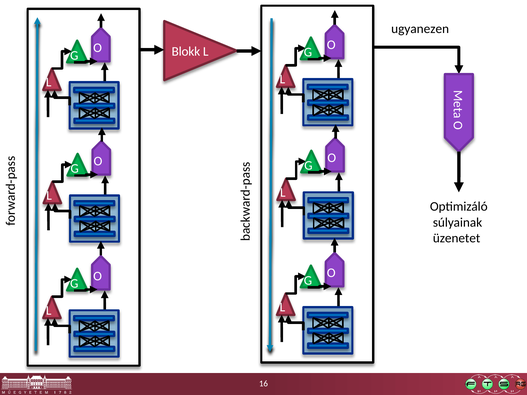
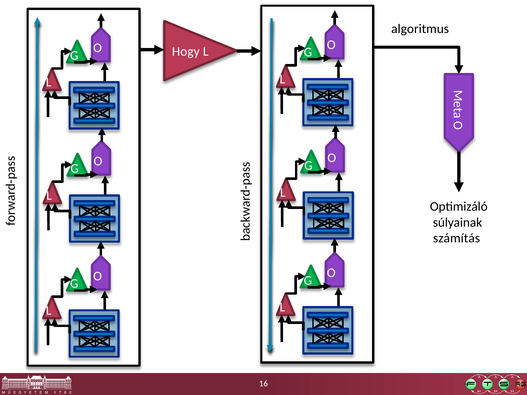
ugyanezen: ugyanezen -> algoritmus (420, 29)
Blokk: Blokk -> Hogy (186, 51)
üzenetet: üzenetet -> számítás (457, 238)
